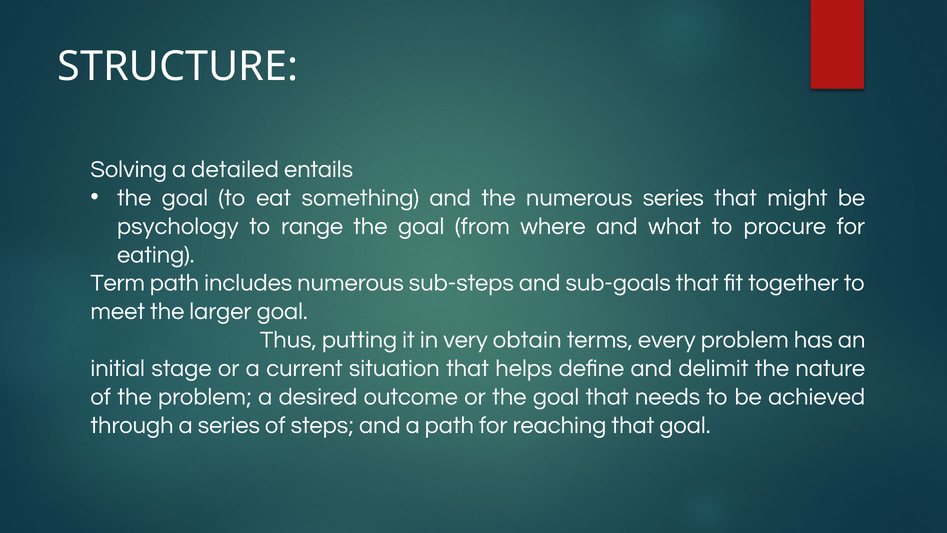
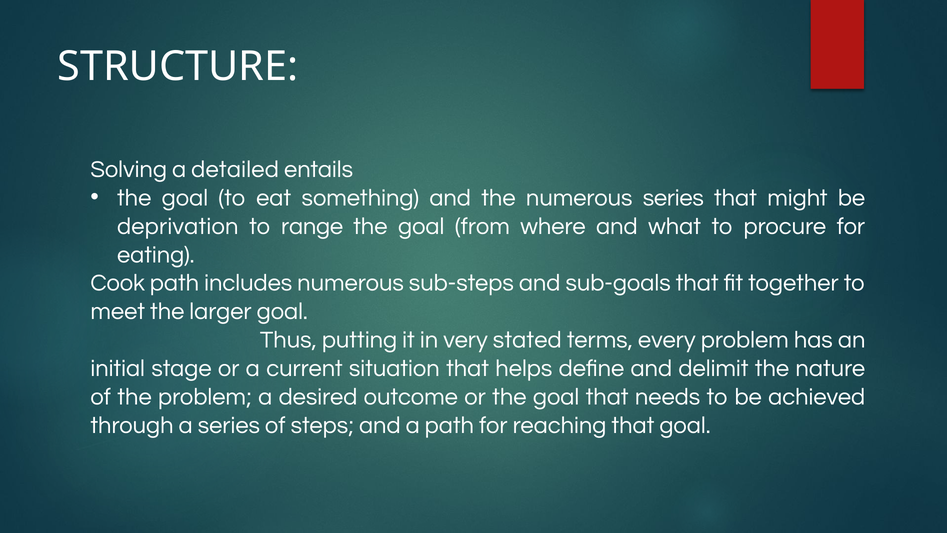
psychology: psychology -> deprivation (178, 226)
Term: Term -> Cook (118, 283)
obtain: obtain -> stated (527, 340)
